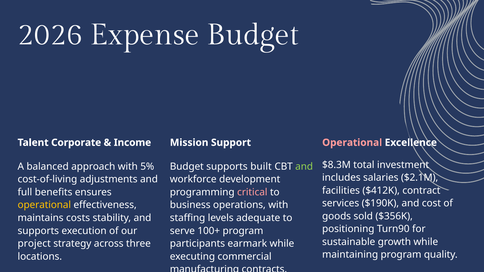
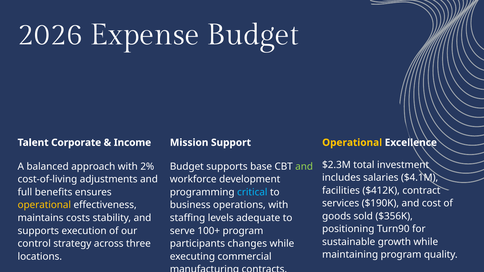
Operational colour: pink -> yellow (352, 143)
$8.3M: $8.3M -> $2.3M (336, 165)
5%: 5% -> 2% (147, 167)
built: built -> base (261, 167)
$2.1M: $2.1M -> $4.1M (420, 178)
critical colour: pink -> light blue (252, 192)
project: project -> control (34, 244)
earmark: earmark -> changes (247, 244)
